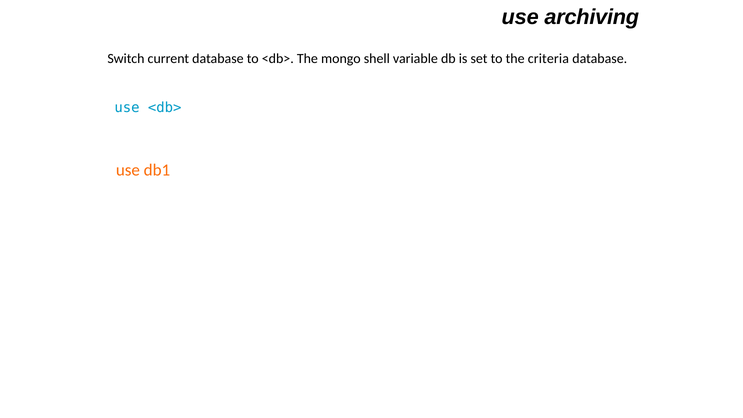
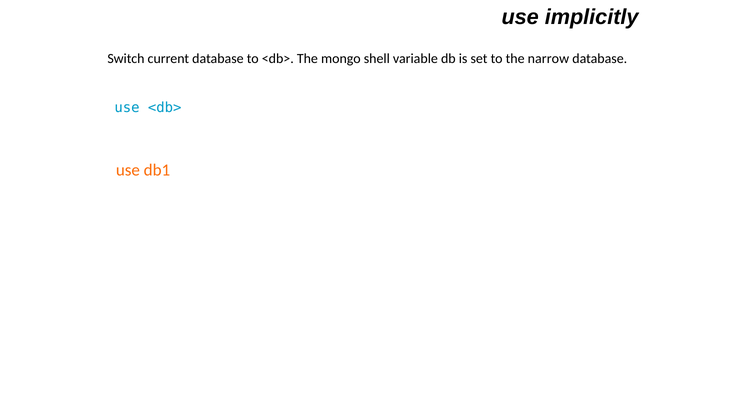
archiving: archiving -> implicitly (592, 17)
criteria: criteria -> narrow (548, 59)
